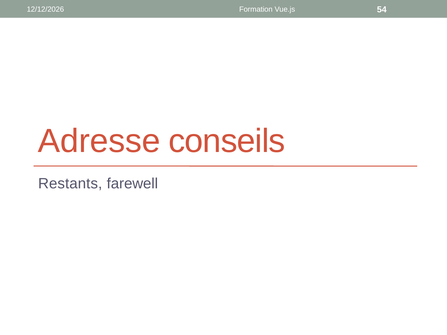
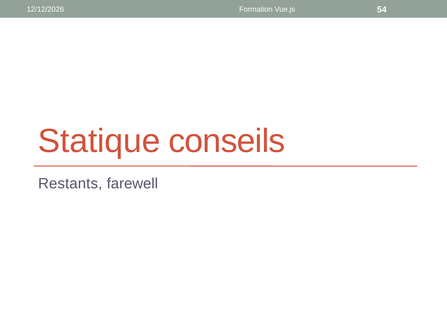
Adresse: Adresse -> Statique (99, 141)
